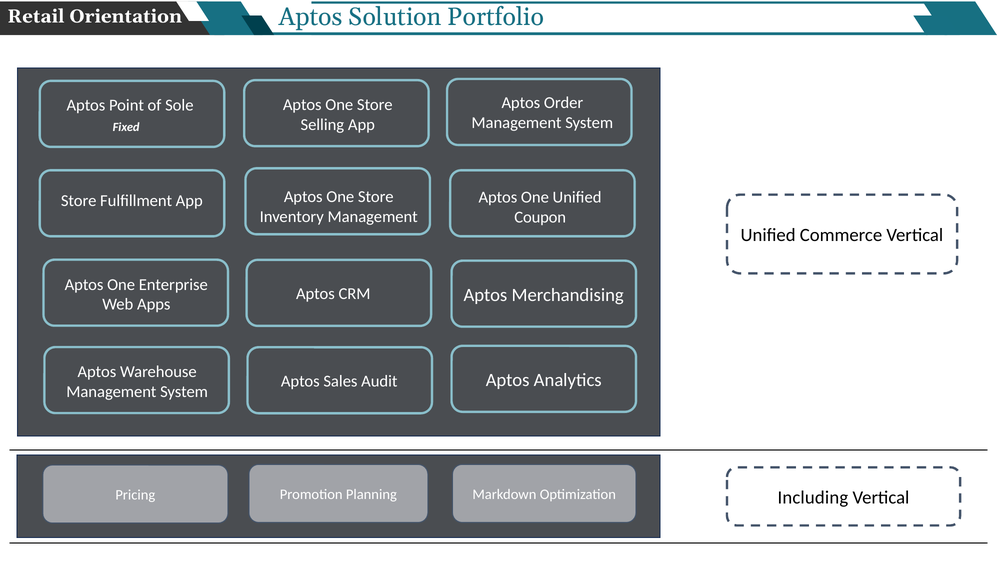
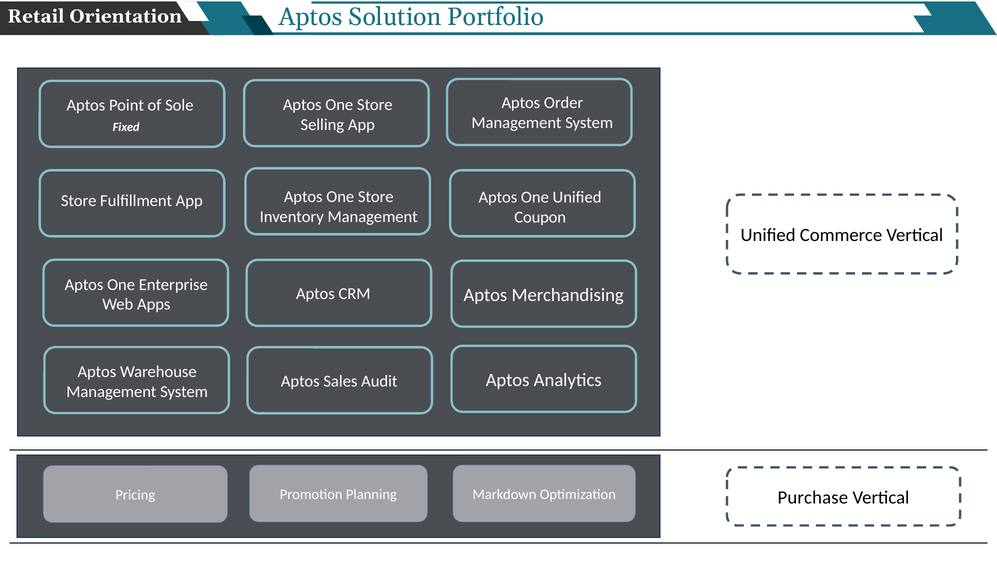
Including: Including -> Purchase (813, 497)
